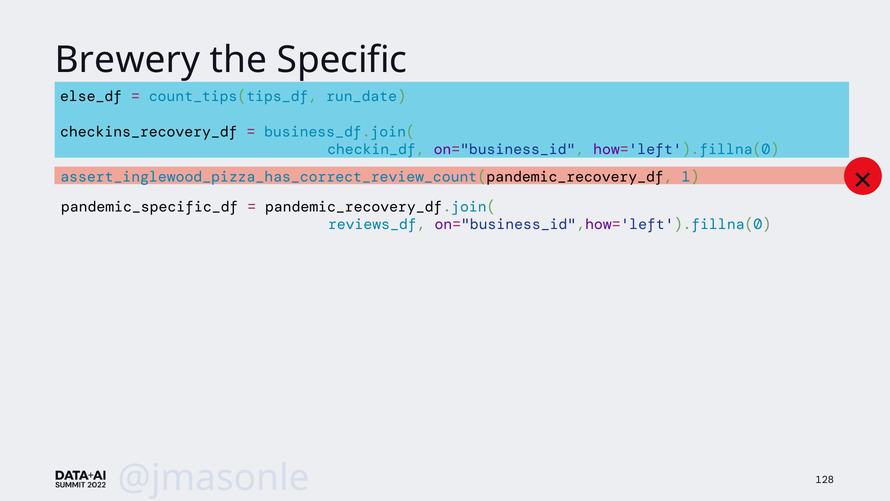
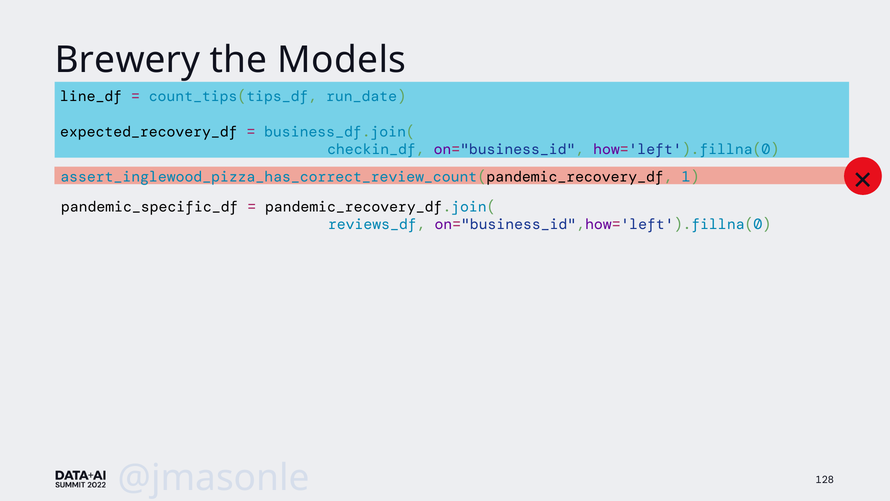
Specific: Specific -> Models (342, 60)
else_df: else_df -> line_df (91, 96)
checkins_recovery_df: checkins_recovery_df -> expected_recovery_df (149, 132)
